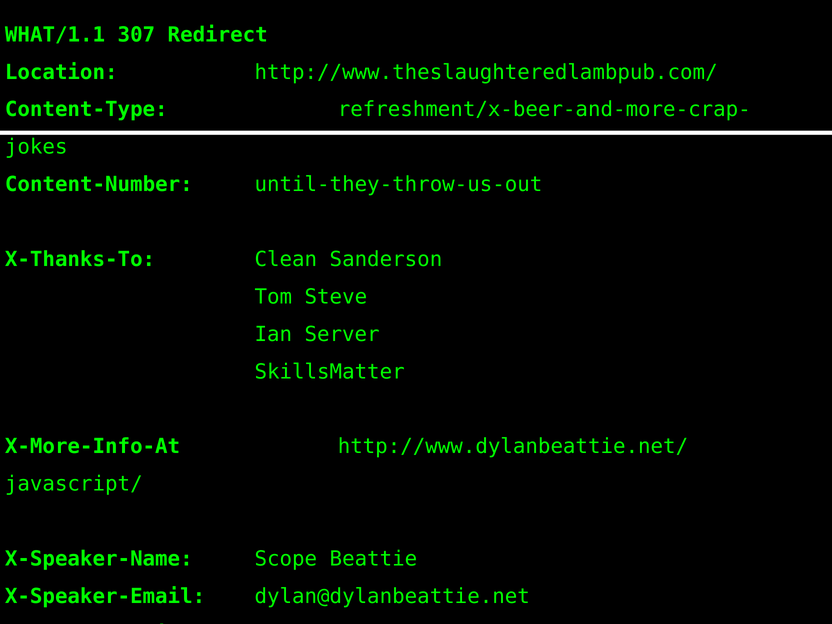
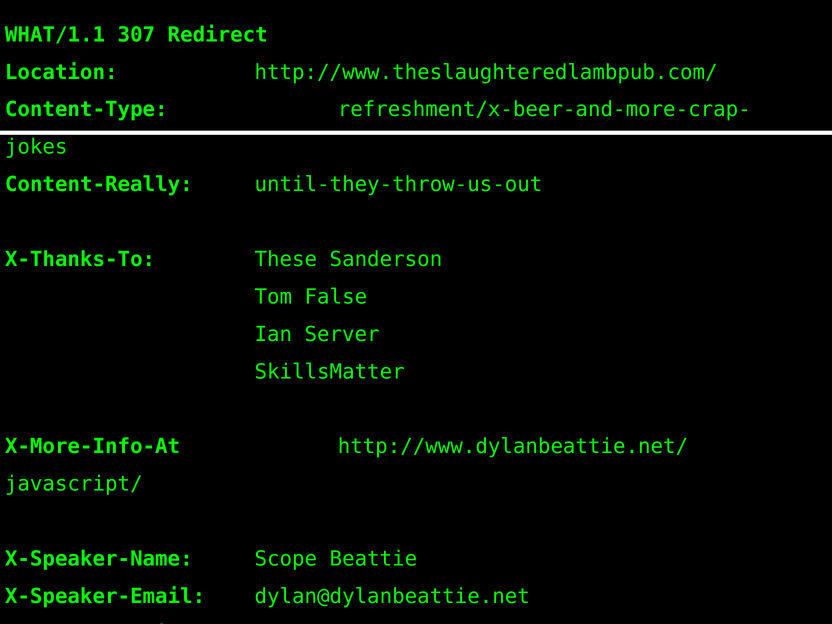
Content-Number: Content-Number -> Content-Really (99, 184)
Clean: Clean -> These (286, 259)
Steve: Steve -> False (336, 297)
